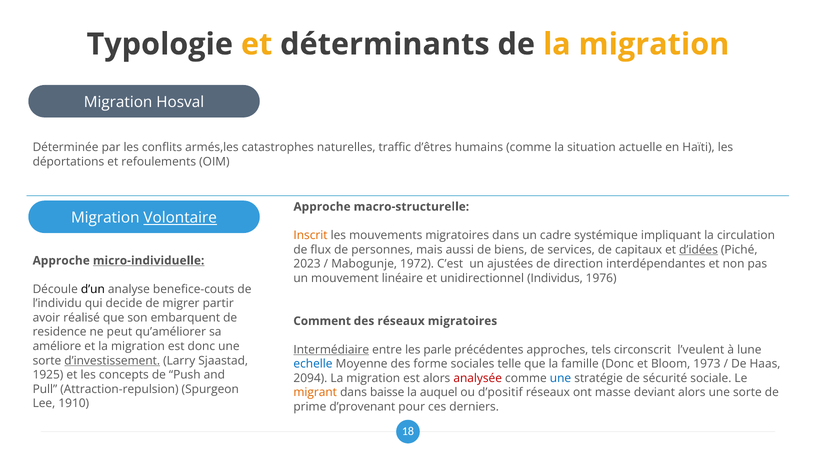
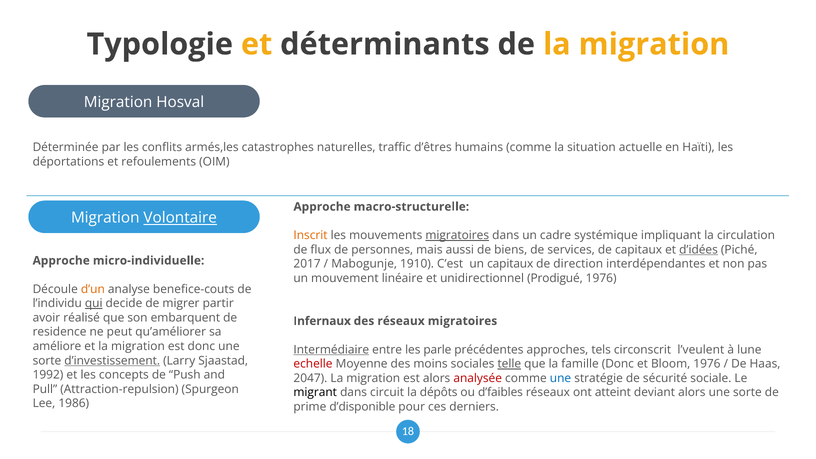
migratoires underline: none -> present (457, 235)
micro-individuelle underline: present -> none (149, 261)
2023: 2023 -> 2017 (307, 264)
1972: 1972 -> 1910 (417, 264)
un ajustées: ajustées -> capitaux (510, 264)
Individus: Individus -> Prodigué (555, 278)
d’un colour: black -> orange (93, 289)
qui underline: none -> present (94, 304)
Comment: Comment -> Infernaux (322, 321)
echelle colour: blue -> red (313, 364)
forme: forme -> moins (431, 364)
telle underline: none -> present (509, 364)
Bloom 1973: 1973 -> 1976 (707, 364)
1925: 1925 -> 1992 (48, 375)
2094: 2094 -> 2047 (310, 378)
migrant colour: orange -> black (315, 393)
baisse: baisse -> circuit (387, 393)
auquel: auquel -> dépôts (439, 393)
d’positif: d’positif -> d’faibles (500, 393)
masse: masse -> atteint (613, 393)
1910: 1910 -> 1986 (74, 404)
d’provenant: d’provenant -> d’disponible (362, 407)
